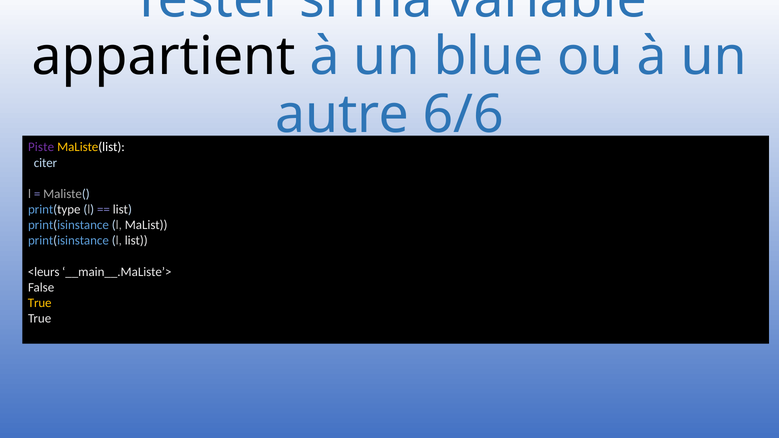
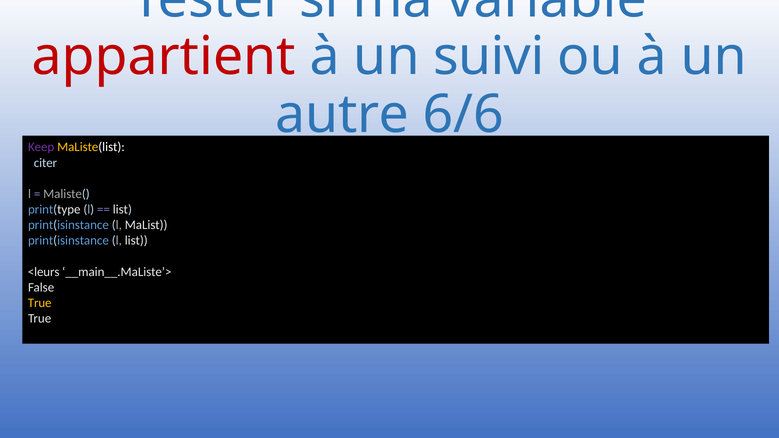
appartient colour: black -> red (164, 57)
blue: blue -> suivi (489, 57)
Piste: Piste -> Keep (41, 147)
